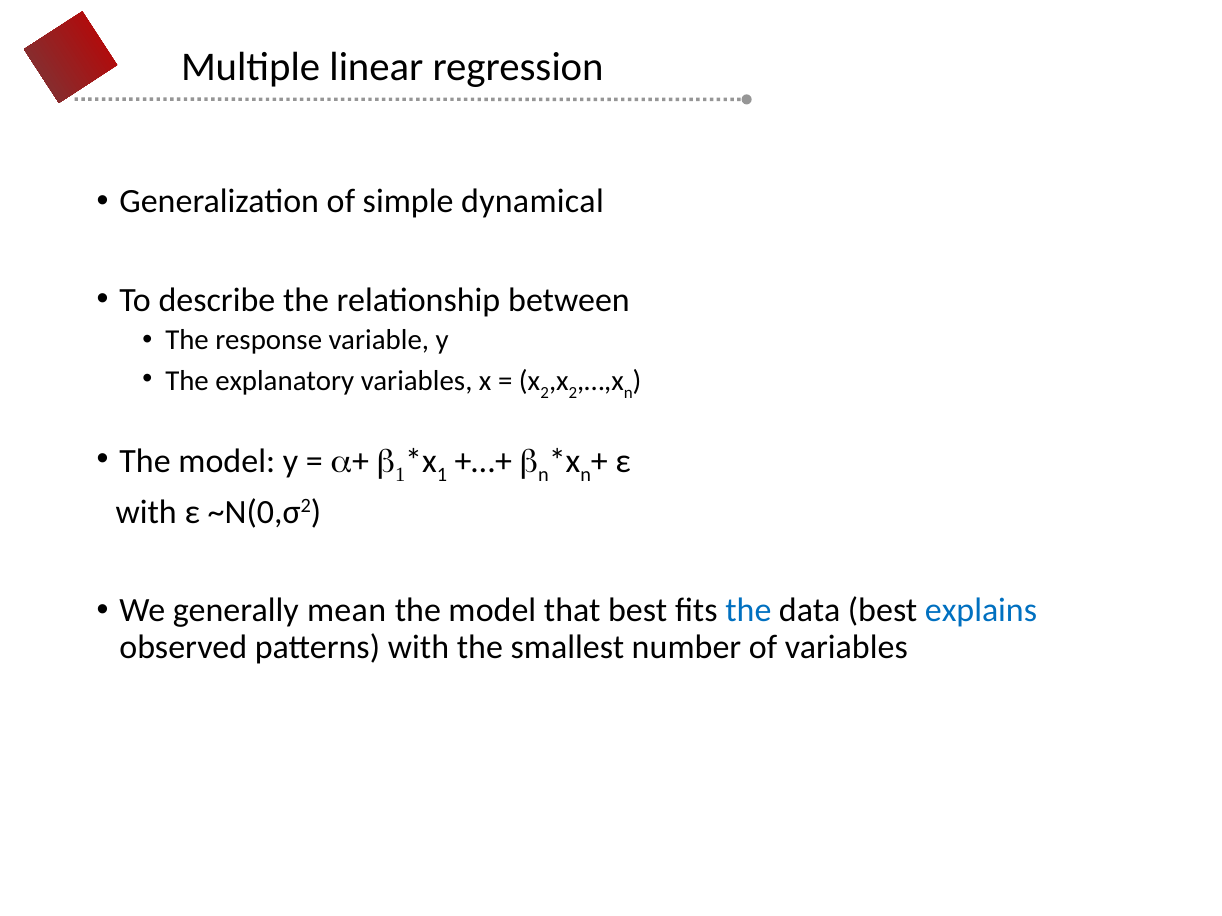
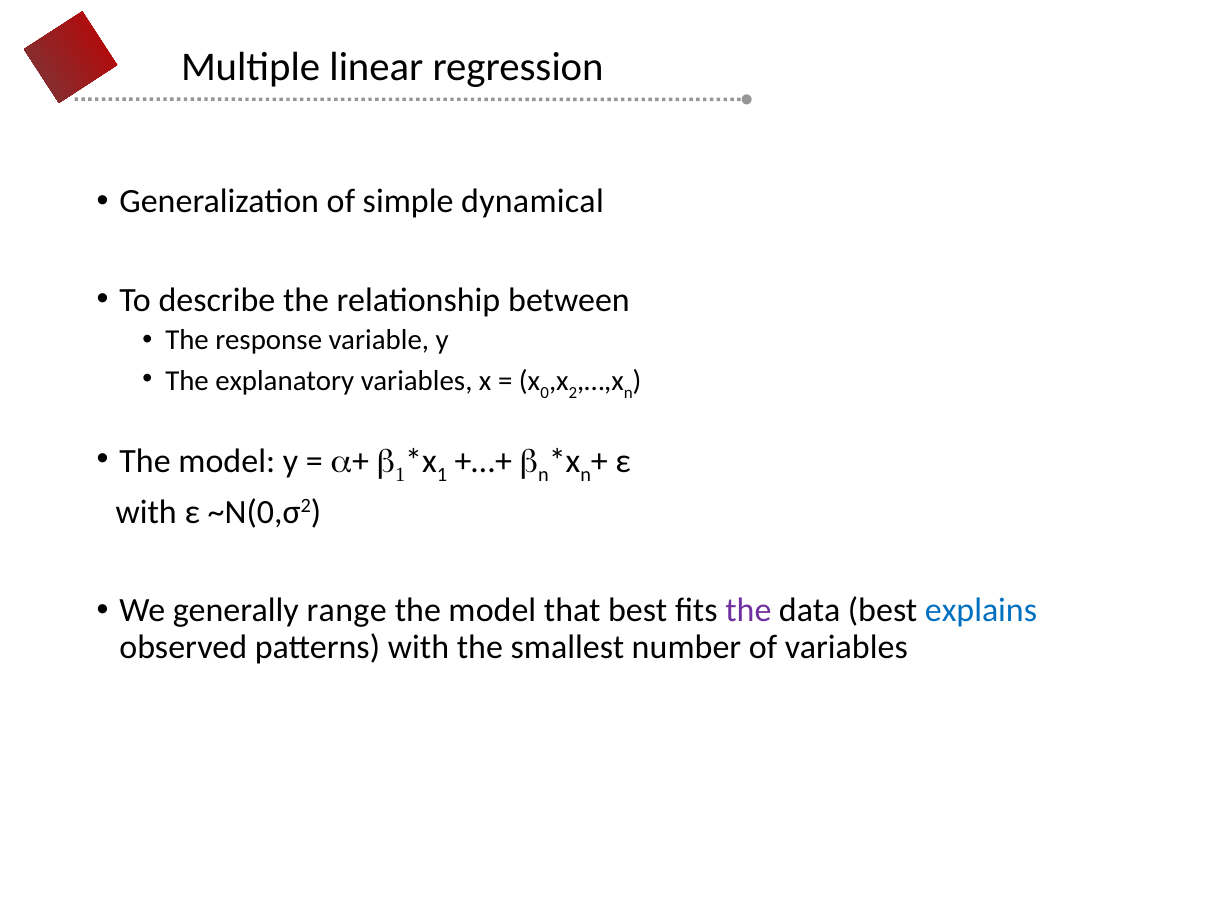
x 2: 2 -> 0 (545, 393)
mean: mean -> range (347, 611)
the colour: blue -> purple (748, 611)
